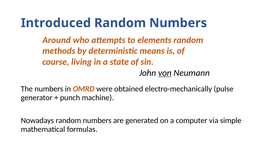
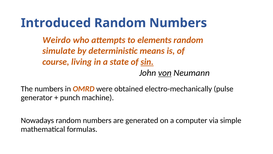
Around: Around -> Weirdo (57, 40)
methods: methods -> simulate (59, 51)
sin underline: none -> present (147, 62)
